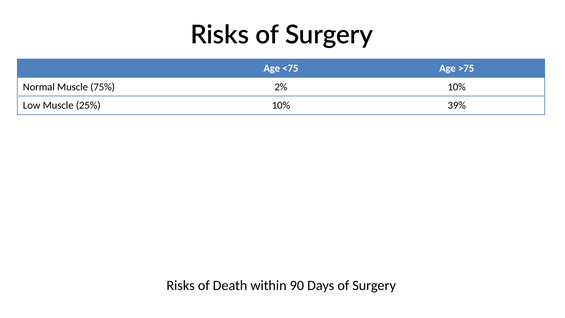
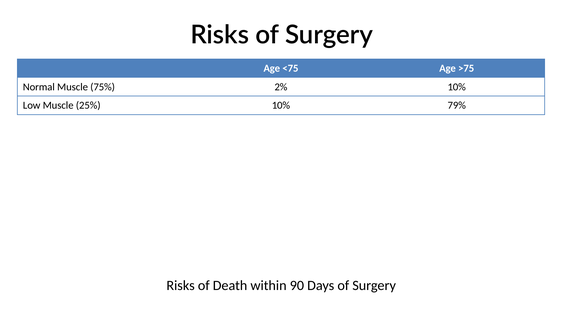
39%: 39% -> 79% (457, 105)
